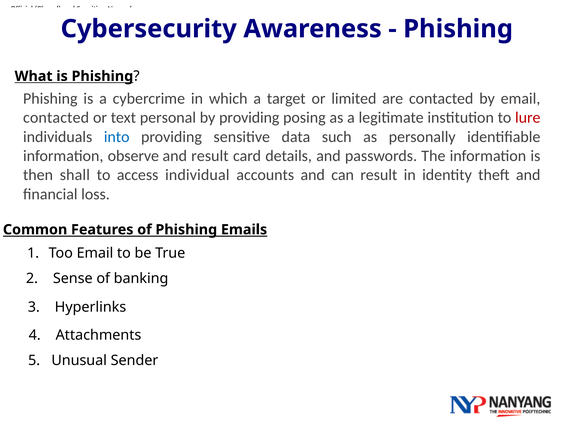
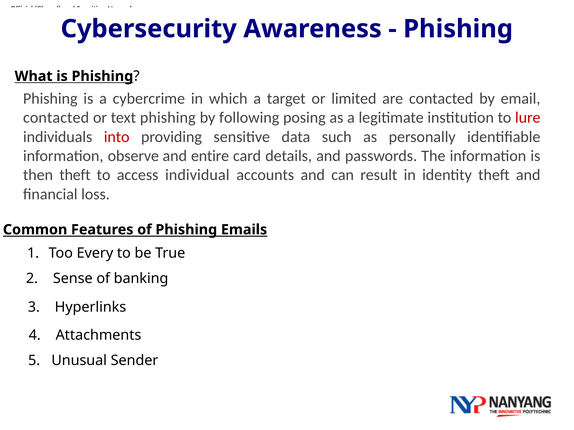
text personal: personal -> phishing (168, 118)
by providing: providing -> following (249, 118)
into colour: blue -> red (117, 137)
and result: result -> entire (210, 156)
then shall: shall -> theft (75, 175)
Too Email: Email -> Every (95, 253)
